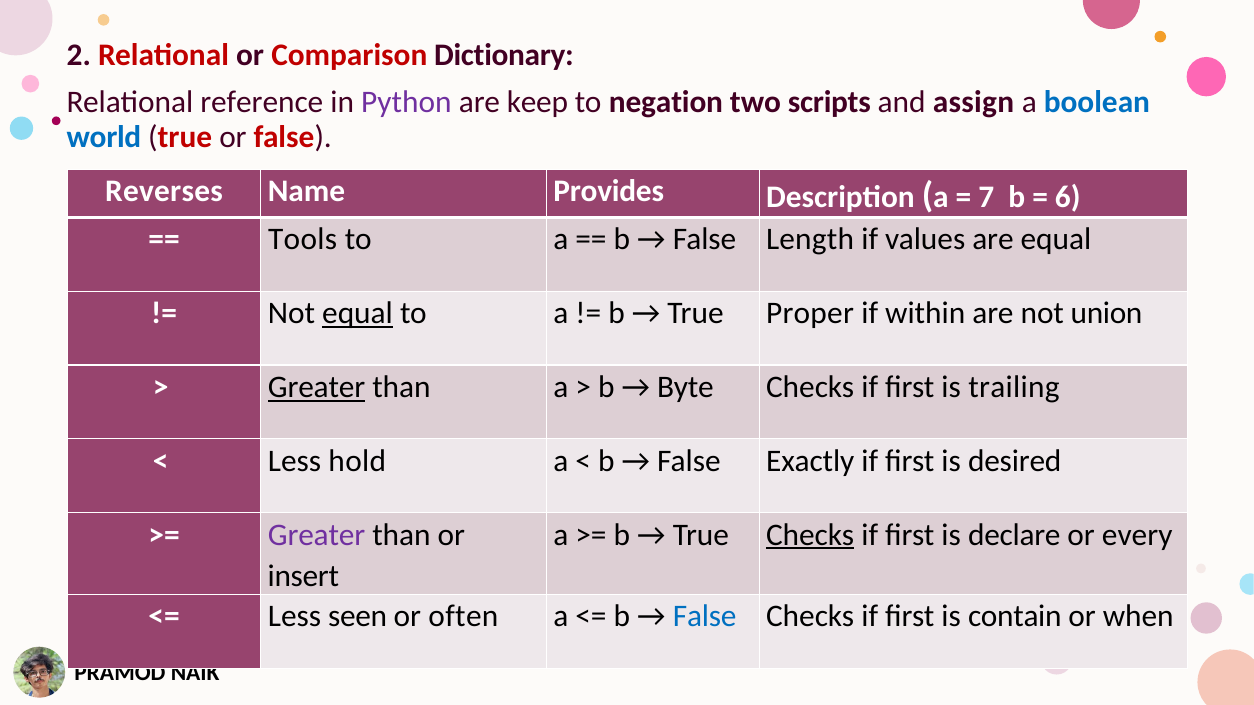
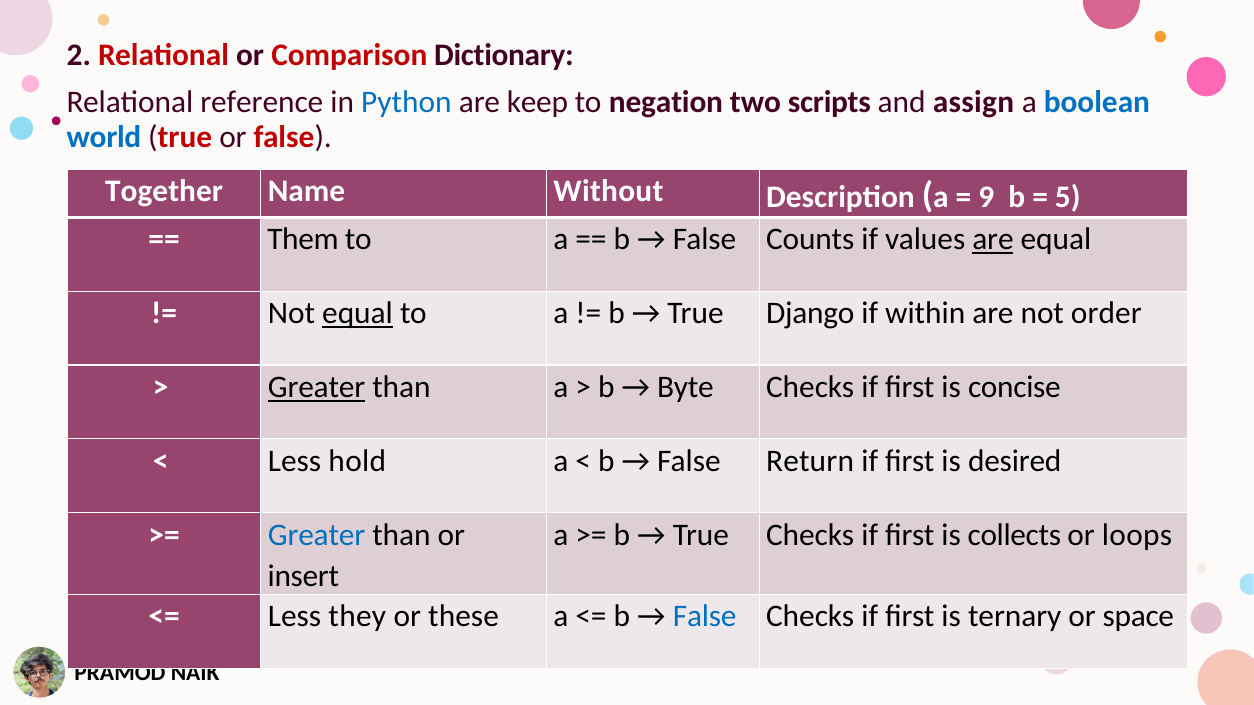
Python colour: purple -> blue (406, 102)
Reverses: Reverses -> Together (164, 192)
Provides: Provides -> Without (608, 192)
7: 7 -> 9 (986, 197)
6: 6 -> 5 (1068, 197)
Tools: Tools -> Them (303, 239)
Length: Length -> Counts (810, 239)
are underline: none -> present (993, 239)
Proper: Proper -> Django (810, 313)
union: union -> order (1106, 313)
trailing: trailing -> concise (1014, 387)
Exactly: Exactly -> Return (810, 461)
Greater colour: purple -> blue (317, 535)
Checks underline: present -> none (810, 535)
declare: declare -> collects (1014, 535)
every: every -> loops (1137, 535)
seen: seen -> they (357, 617)
often: often -> these (464, 617)
contain: contain -> ternary (1015, 617)
when: when -> space (1138, 617)
